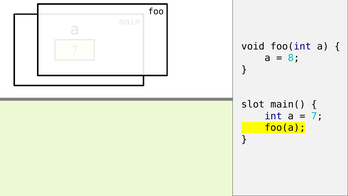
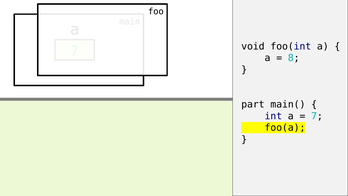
slot: slot -> part (253, 104)
